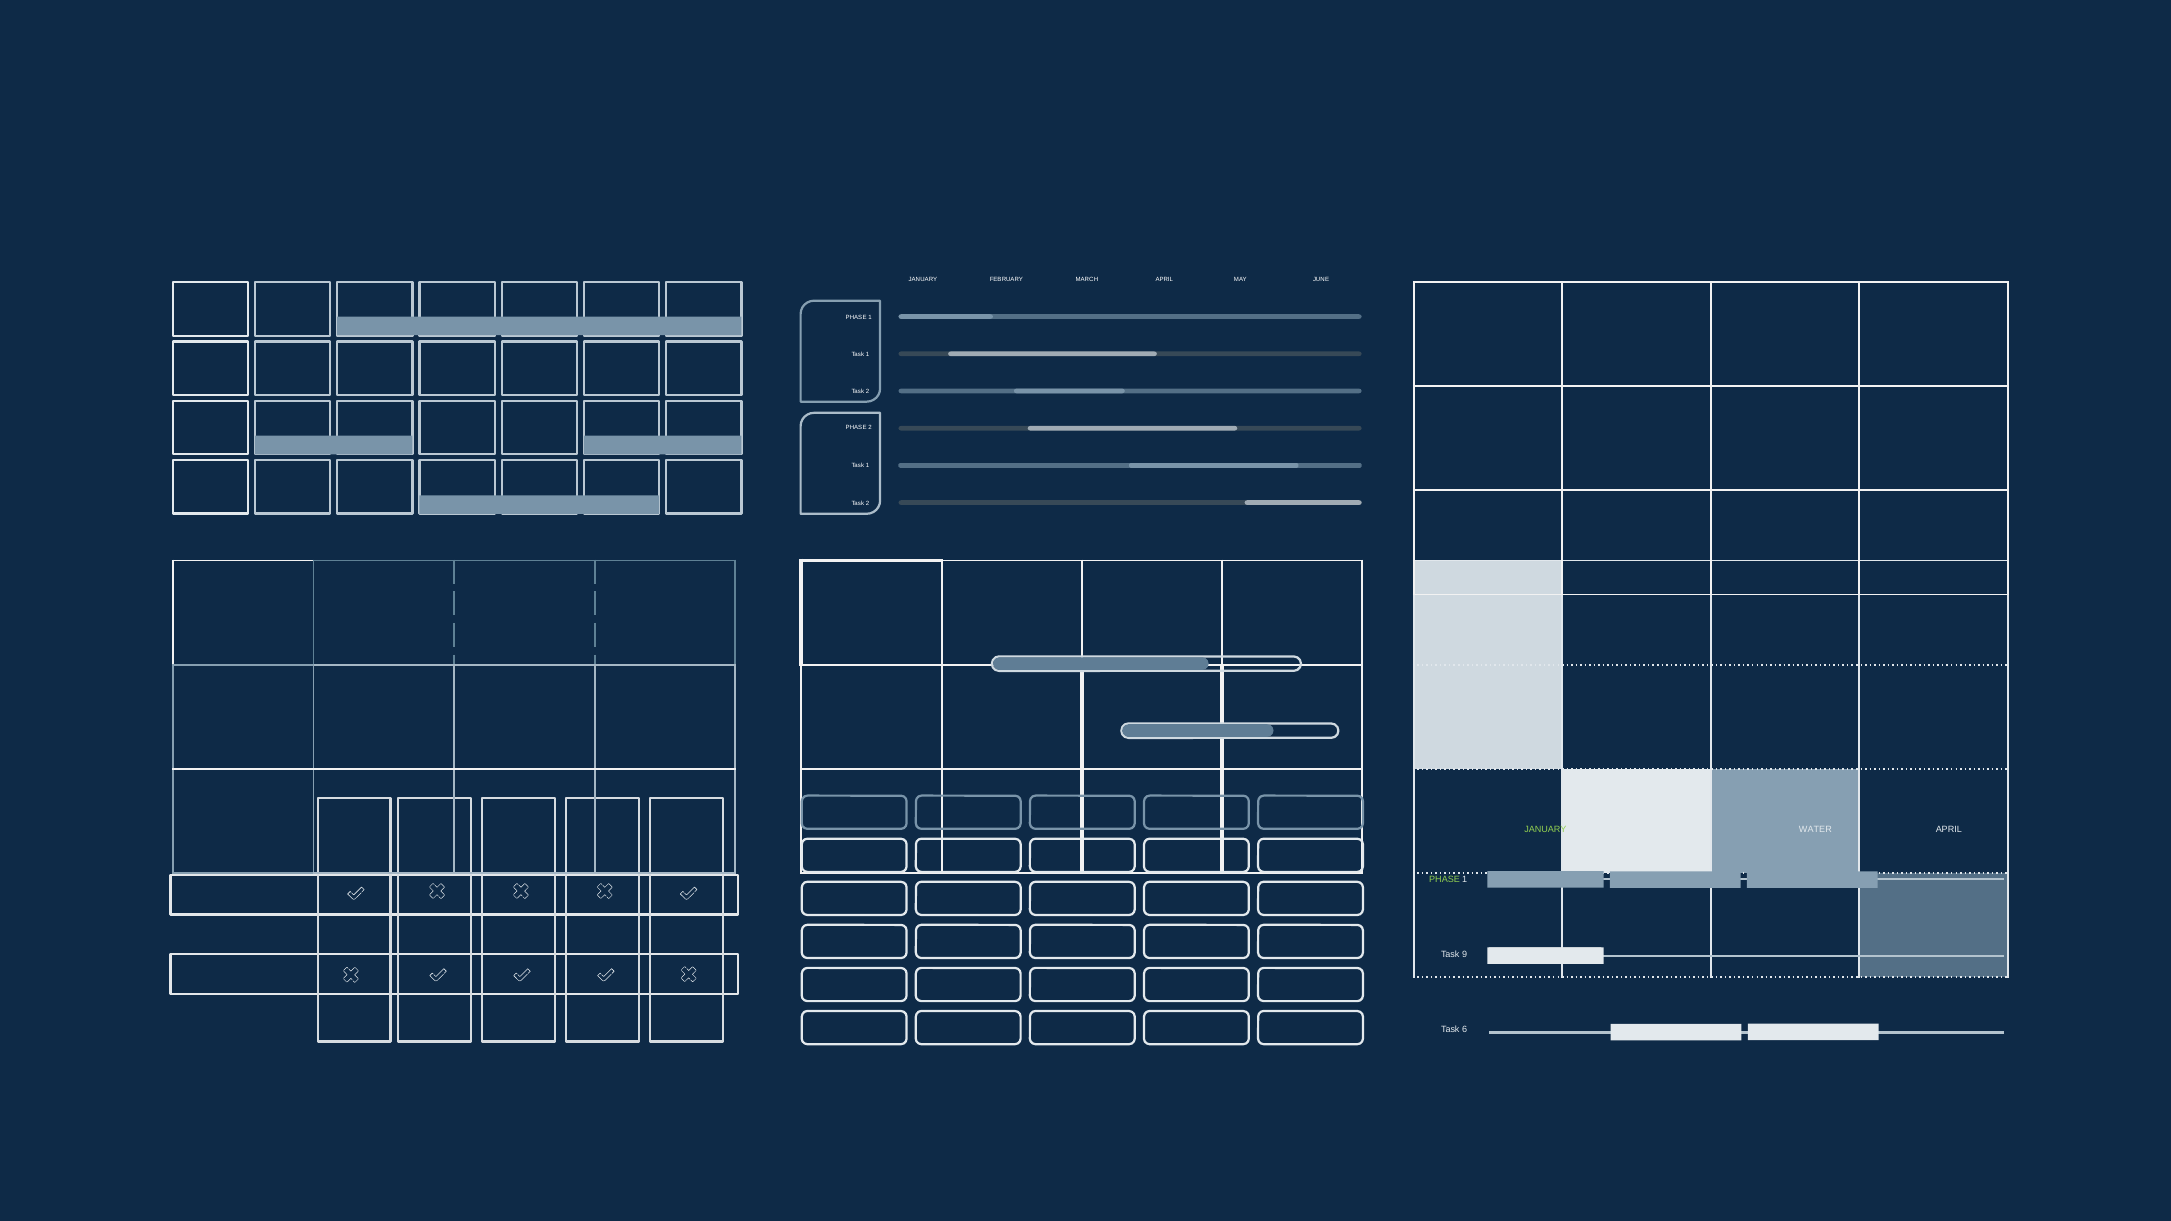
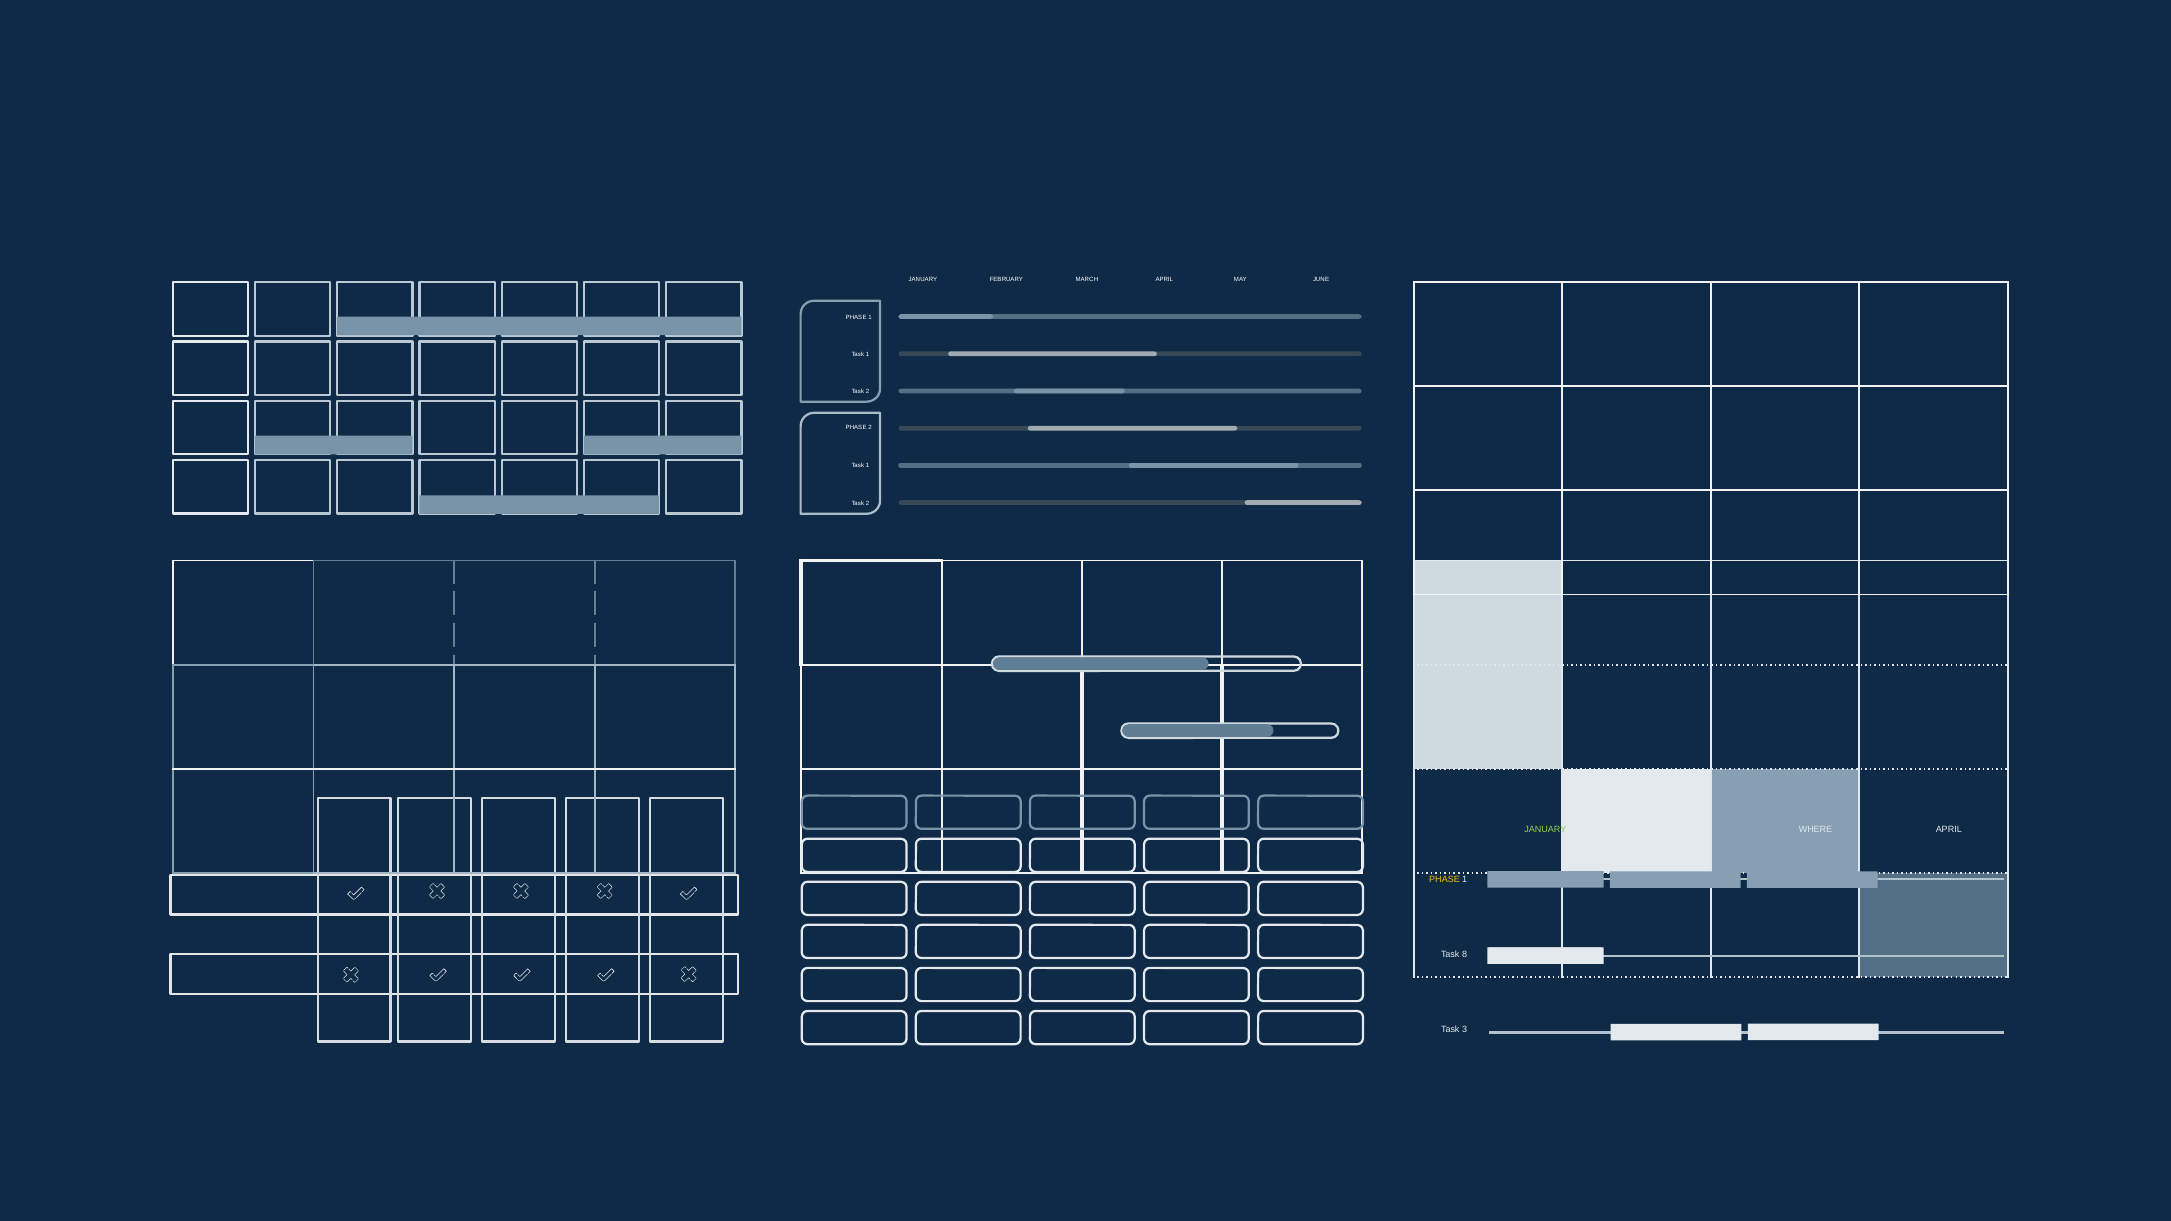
WATER: WATER -> WHERE (1815, 830)
PHASE colour: light green -> yellow (1445, 880)
9: 9 -> 8 (1465, 955)
6: 6 -> 3 (1465, 1030)
